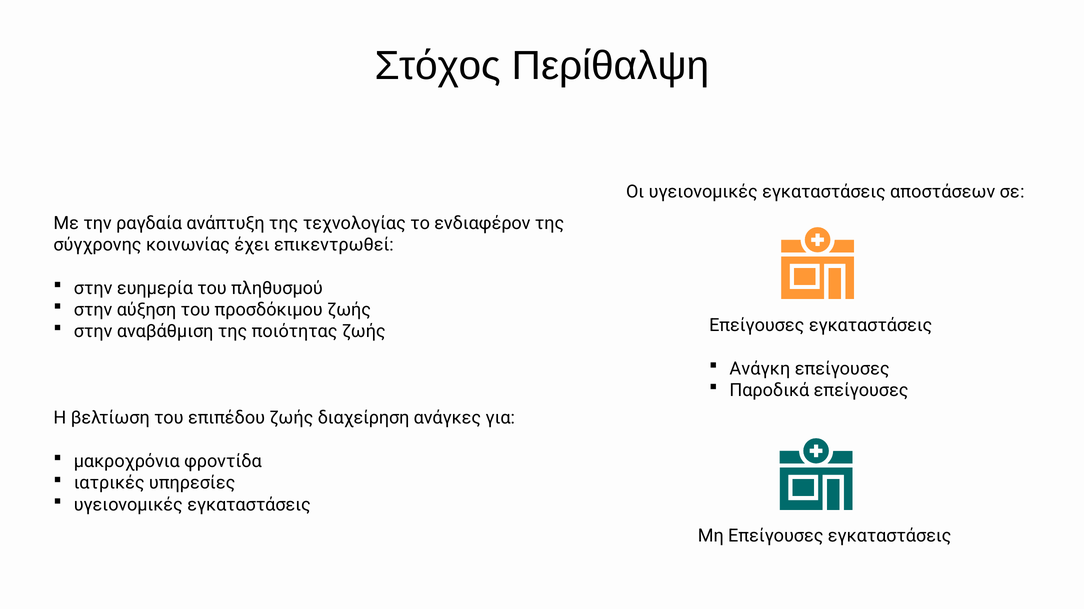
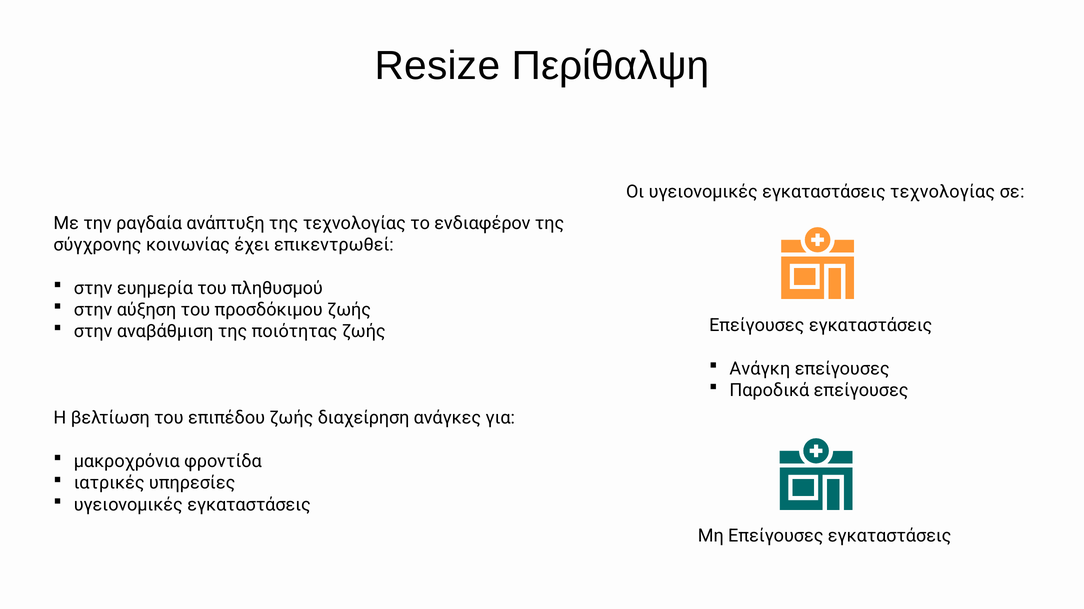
Στόχος: Στόχος -> Resize (437, 66)
εγκαταστάσεις αποστάσεων: αποστάσεων -> τεχνολογίας (943, 192)
